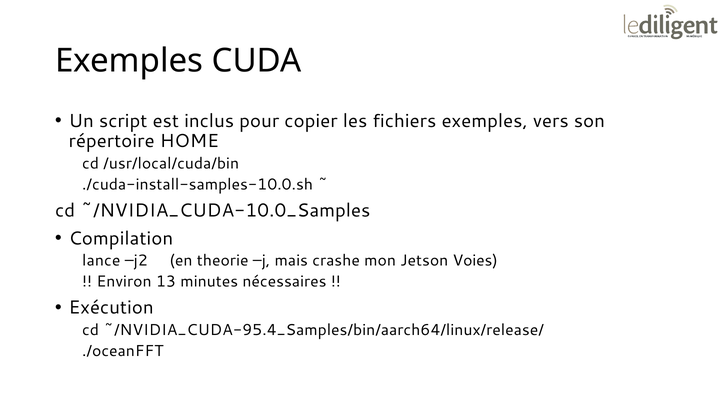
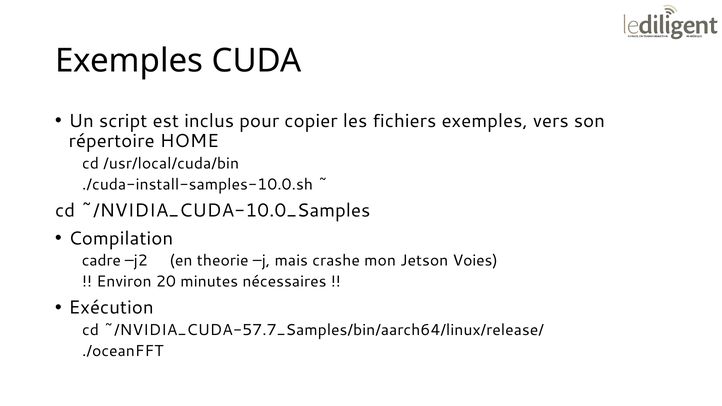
lance: lance -> cadre (101, 261)
13: 13 -> 20 (166, 282)
~/NVIDIA_CUDA-95.4_Samples/bin/aarch64/linux/release/: ~/NVIDIA_CUDA-95.4_Samples/bin/aarch64/linux/release/ -> ~/NVIDIA_CUDA-57.7_Samples/bin/aarch64/linux/release/ (324, 330)
